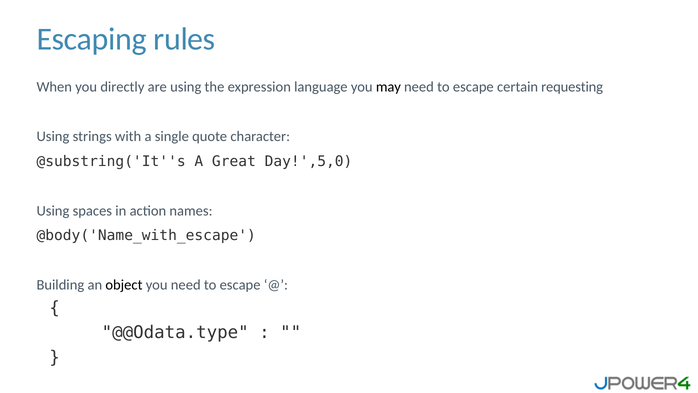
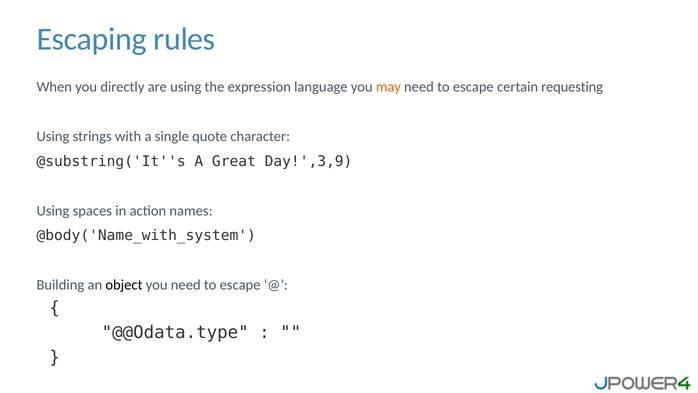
may colour: black -> orange (388, 87)
Day!',5,0: Day!',5,0 -> Day!',3,9 (309, 161)
@body('Name_with_escape: @body('Name_with_escape -> @body('Name_with_system (146, 235)
